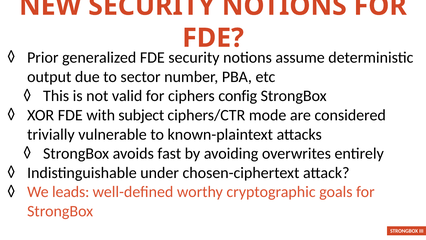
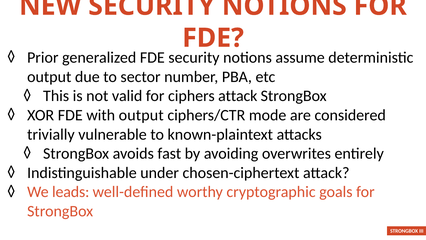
ciphers config: config -> attack (238, 96)
with subject: subject -> output (141, 115)
